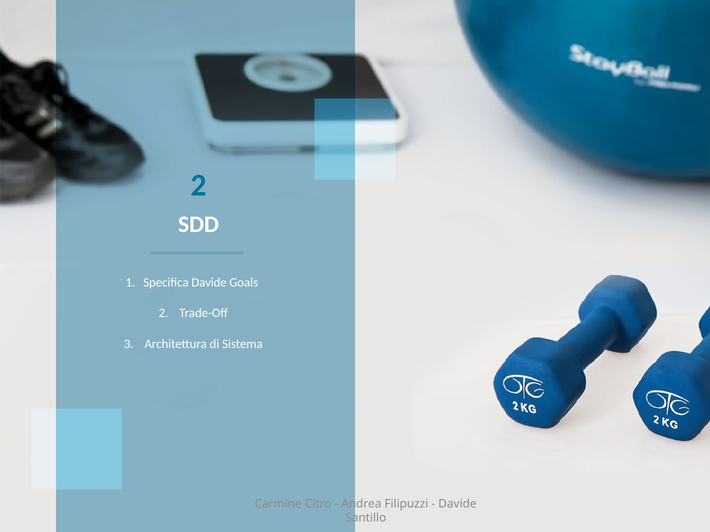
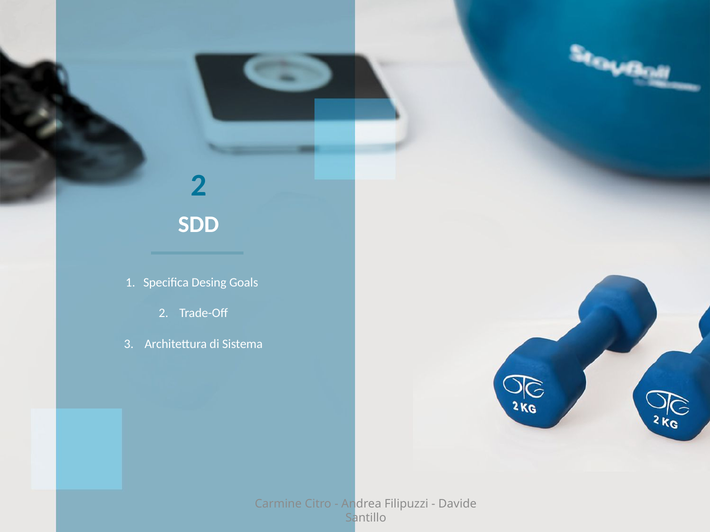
Specifica Davide: Davide -> Desing (209, 283)
